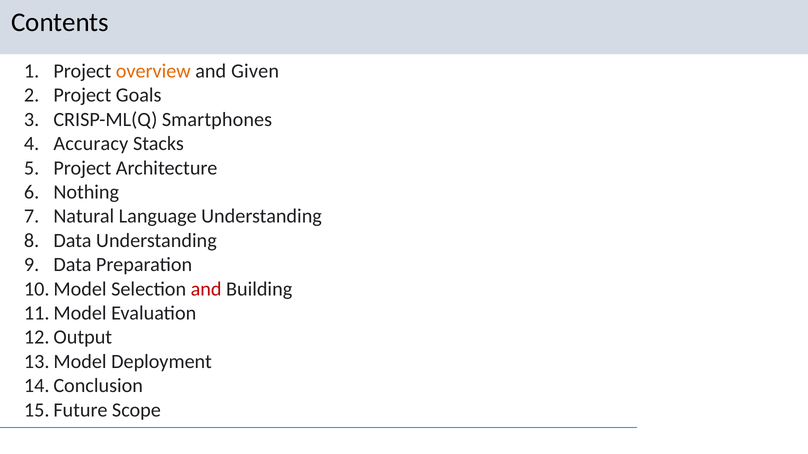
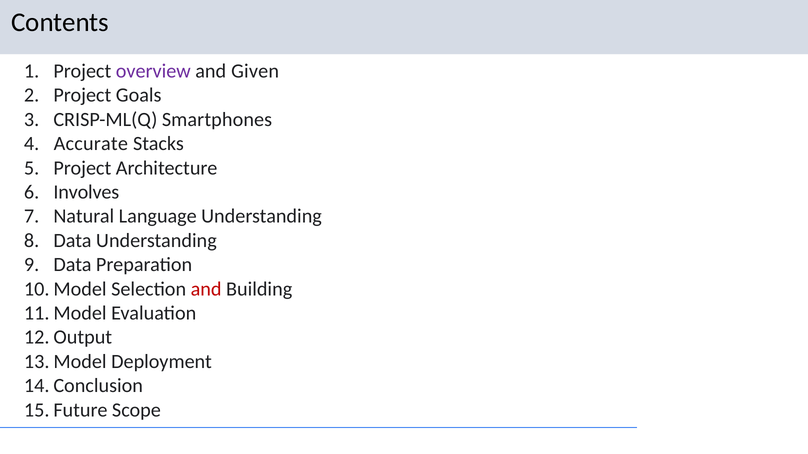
overview colour: orange -> purple (153, 71)
Accuracy: Accuracy -> Accurate (91, 144)
Nothing: Nothing -> Involves (86, 192)
